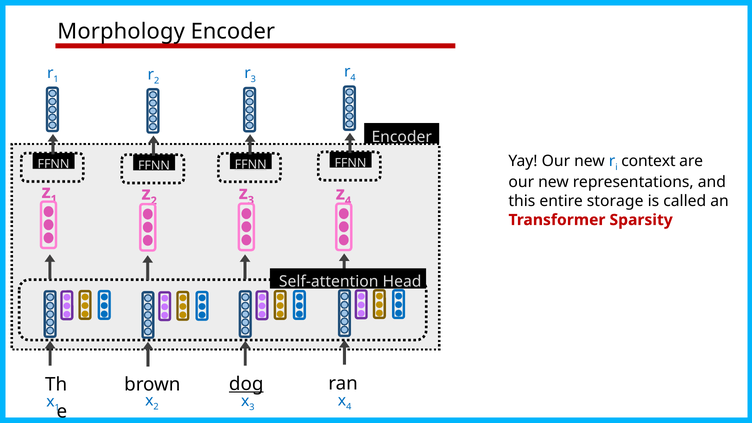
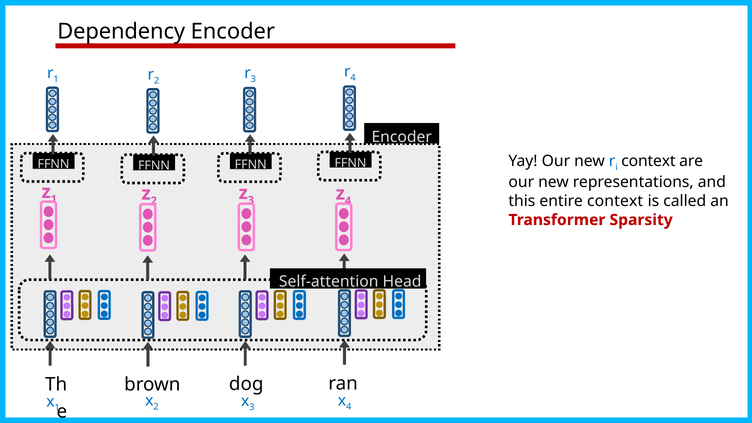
Morphology: Morphology -> Dependency (121, 32)
entire storage: storage -> context (615, 201)
dog underline: present -> none (246, 384)
